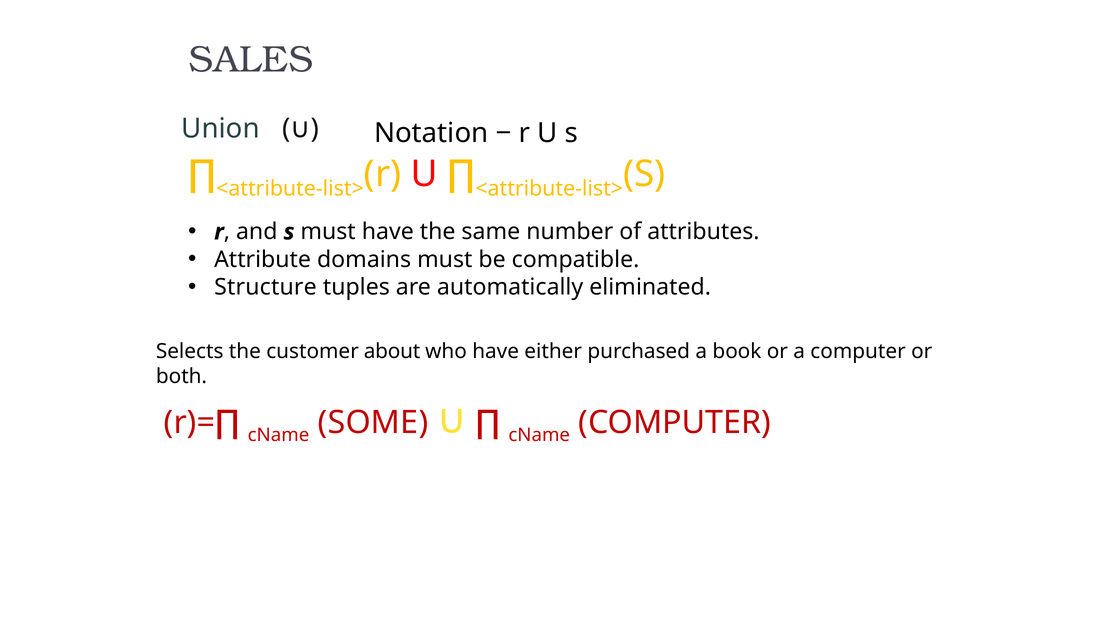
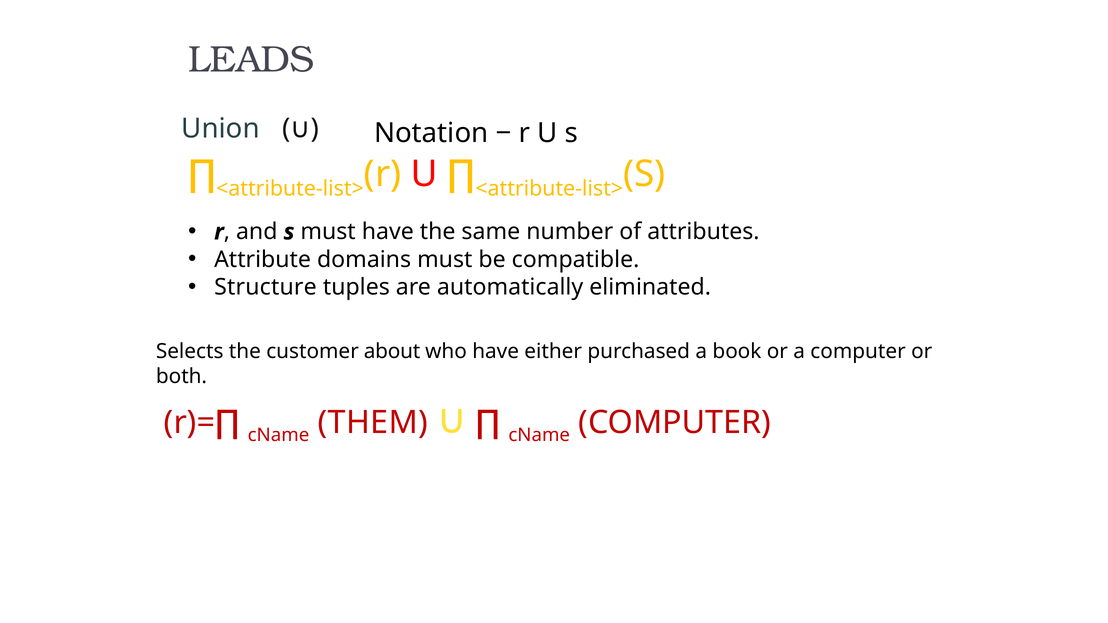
SALES: SALES -> LEADS (251, 59)
SOME: SOME -> THEM (373, 423)
